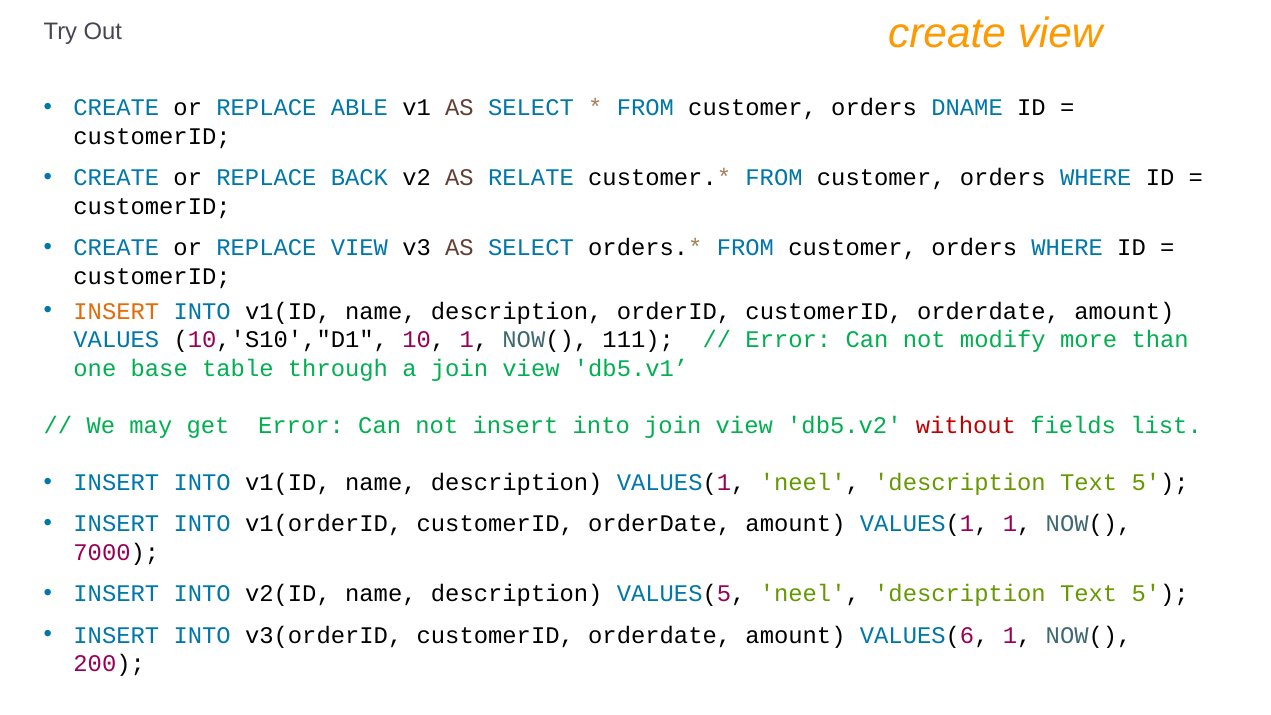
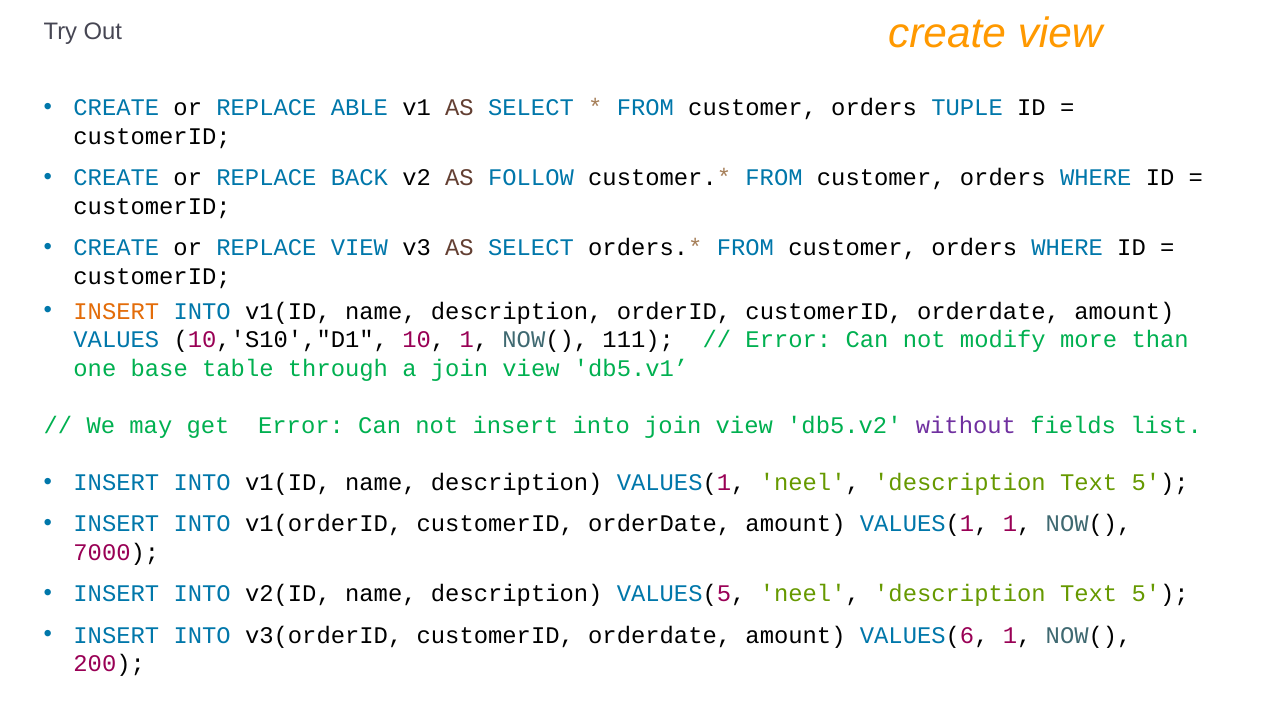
DNAME: DNAME -> TUPLE (967, 108)
RELATE: RELATE -> FOLLOW (531, 178)
without colour: red -> purple (966, 426)
